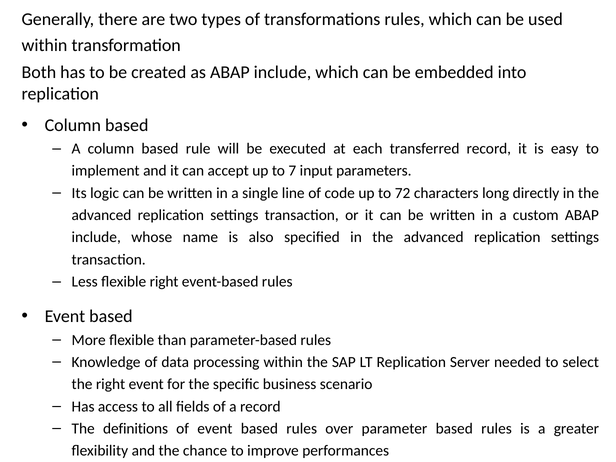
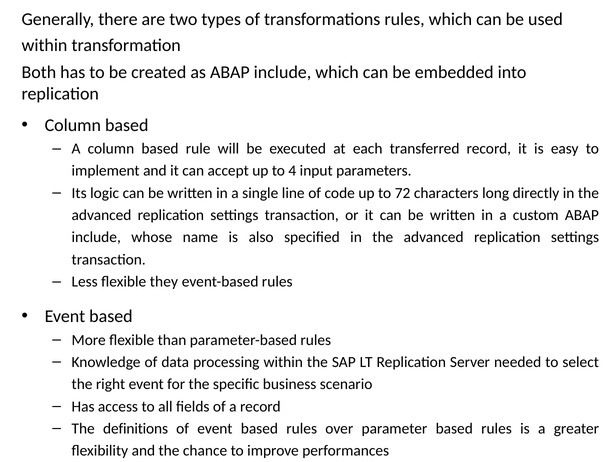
7: 7 -> 4 (292, 171)
flexible right: right -> they (164, 282)
